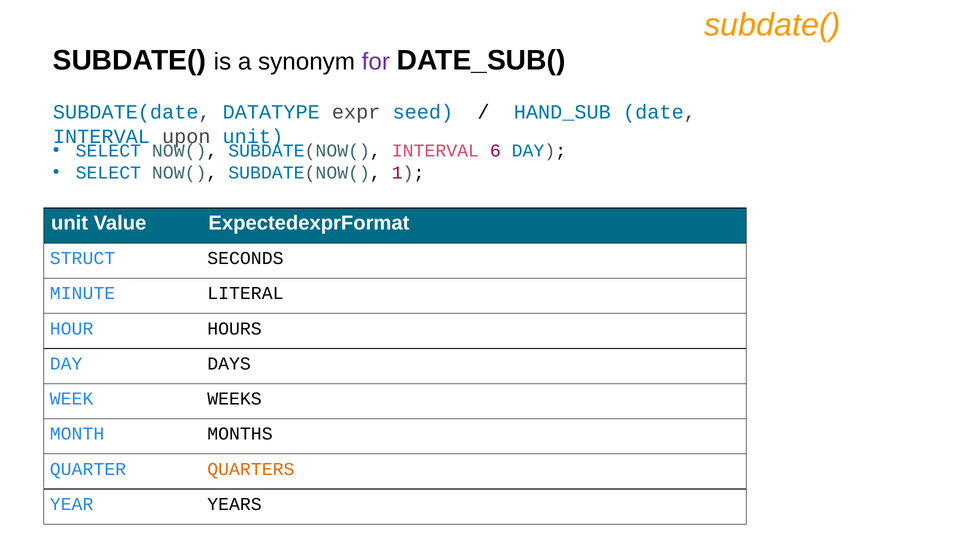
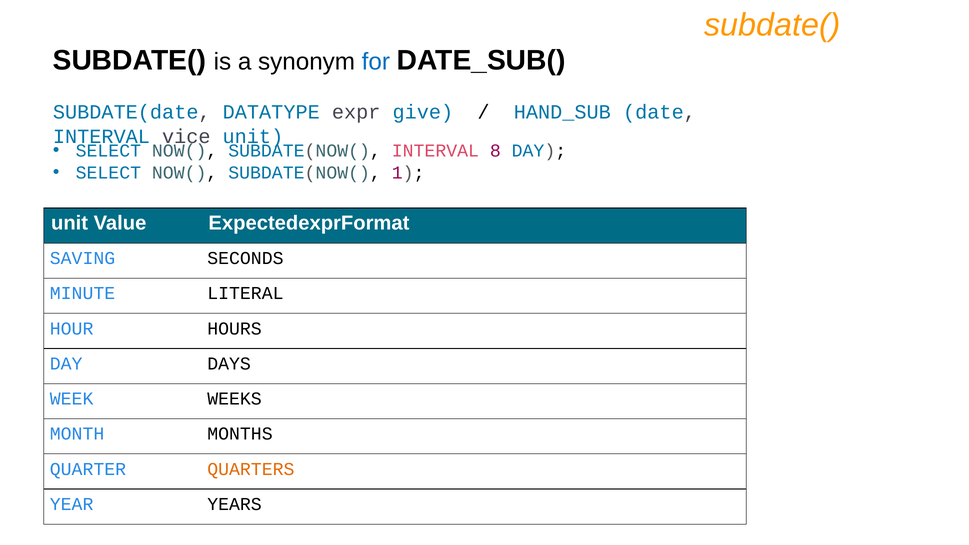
for colour: purple -> blue (376, 62)
seed: seed -> give (423, 112)
upon: upon -> vice (186, 136)
6: 6 -> 8 (495, 151)
STRUCT: STRUCT -> SAVING (83, 258)
